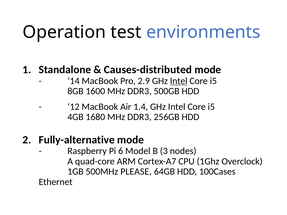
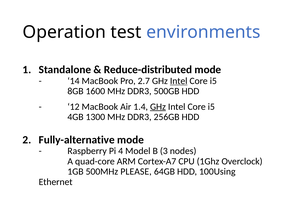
Causes-distributed: Causes-distributed -> Reduce-distributed (148, 70)
2.9: 2.9 -> 2.7 (144, 81)
GHz underline: none -> present (158, 107)
1680: 1680 -> 1300 (95, 117)
6: 6 -> 4 (121, 151)
100Cases: 100Cases -> 100Using (217, 172)
